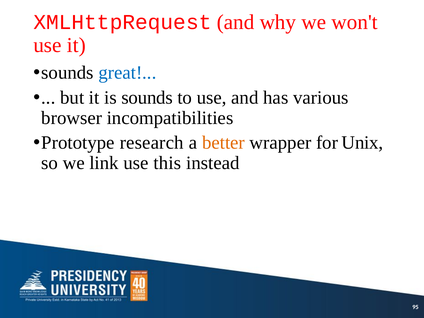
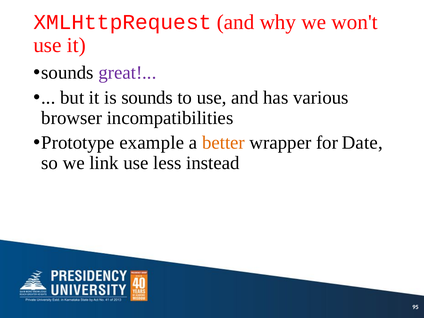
great colour: blue -> purple (127, 73)
research: research -> example (152, 143)
Unix: Unix -> Date (362, 143)
this: this -> less (167, 163)
